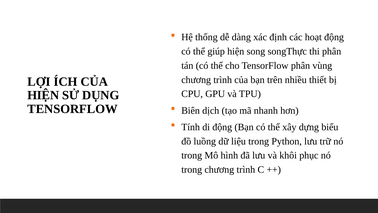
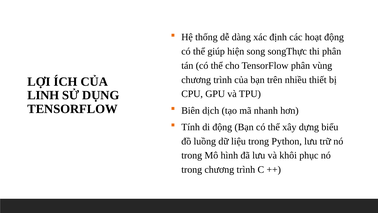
HIỆN: HIỆN -> LINH (43, 95)
